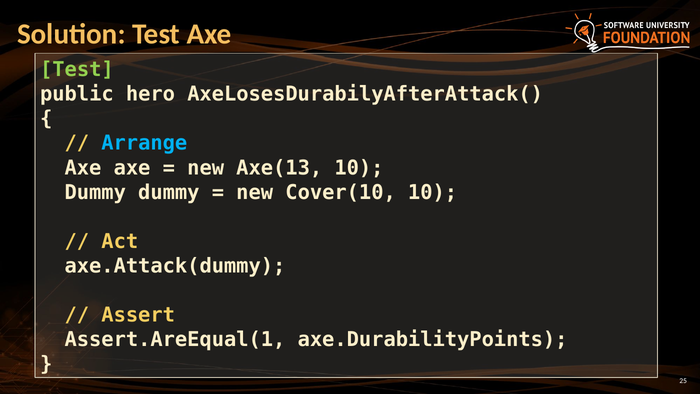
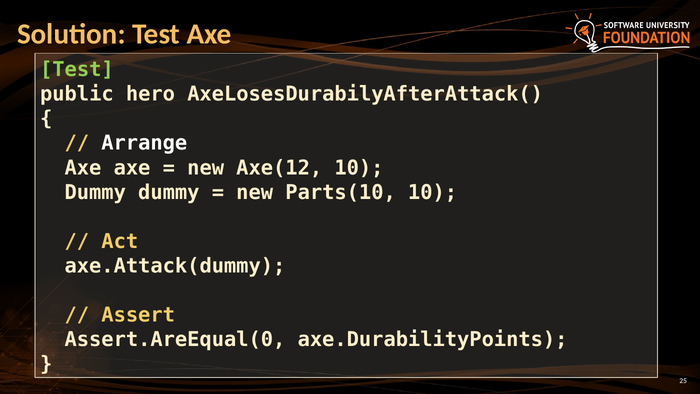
Arrange colour: light blue -> white (144, 143)
Axe(13: Axe(13 -> Axe(12 (279, 168)
Cover(10: Cover(10 -> Parts(10 (341, 192)
Assert.AreEqual(1: Assert.AreEqual(1 -> Assert.AreEqual(0 (175, 339)
